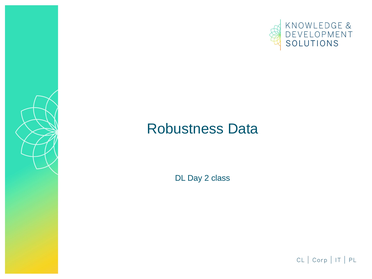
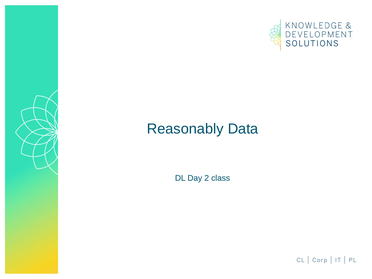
Robustness: Robustness -> Reasonably (185, 129)
